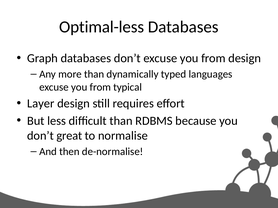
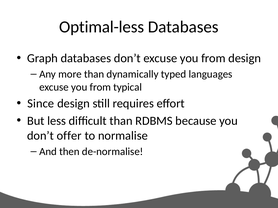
Layer: Layer -> Since (41, 104)
great: great -> offer (69, 136)
